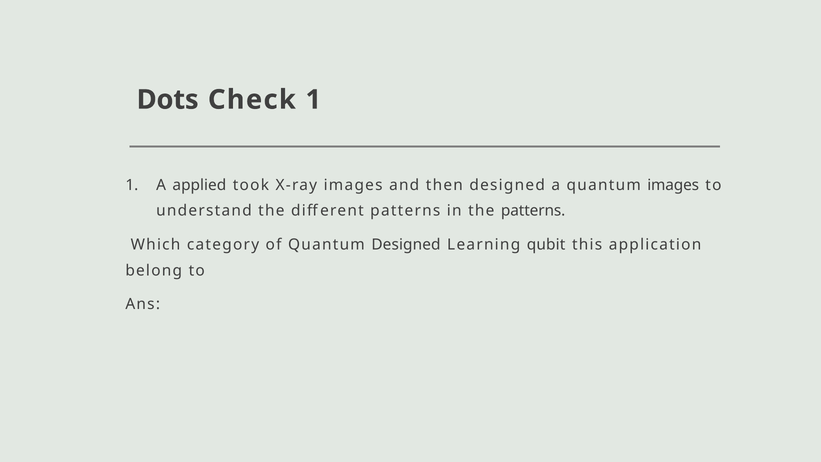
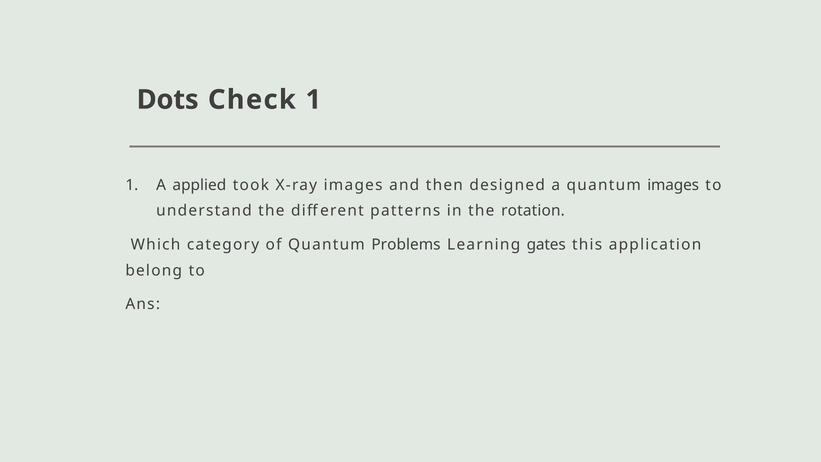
the patterns: patterns -> rotation (533, 211)
Quantum Designed: Designed -> Problems (406, 245)
qubit: qubit -> gates (546, 245)
